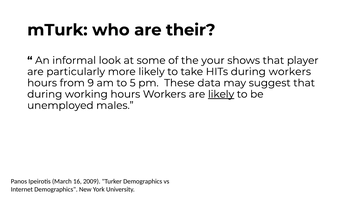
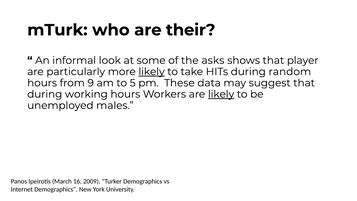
your: your -> asks (213, 60)
likely underline: none -> present (152, 72)
during workers: workers -> random (290, 72)
